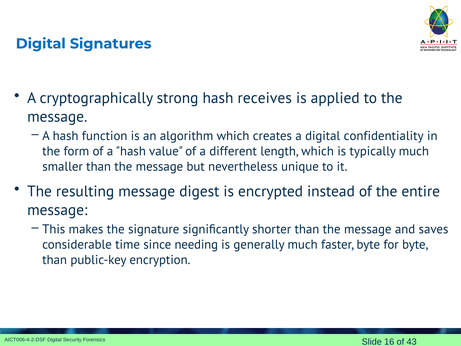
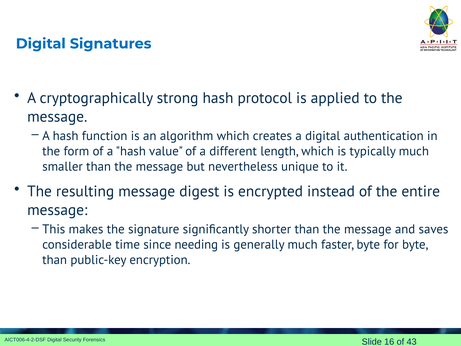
receives: receives -> protocol (265, 98)
confidentiality: confidentiality -> authentication (384, 136)
